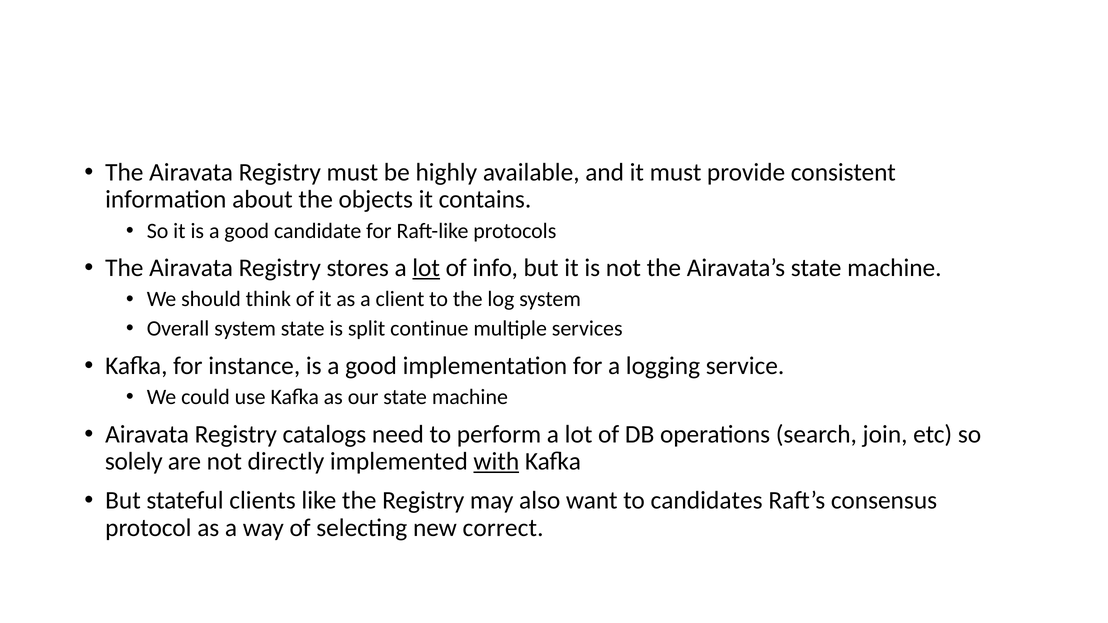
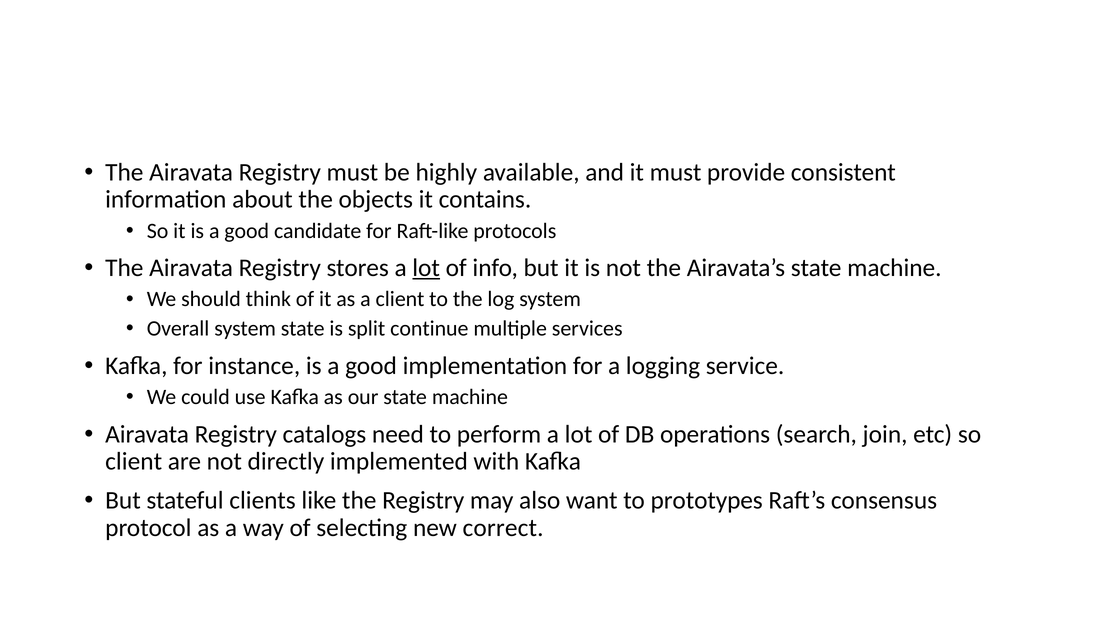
solely: solely -> client (134, 462)
with underline: present -> none (496, 462)
candidates: candidates -> prototypes (707, 501)
